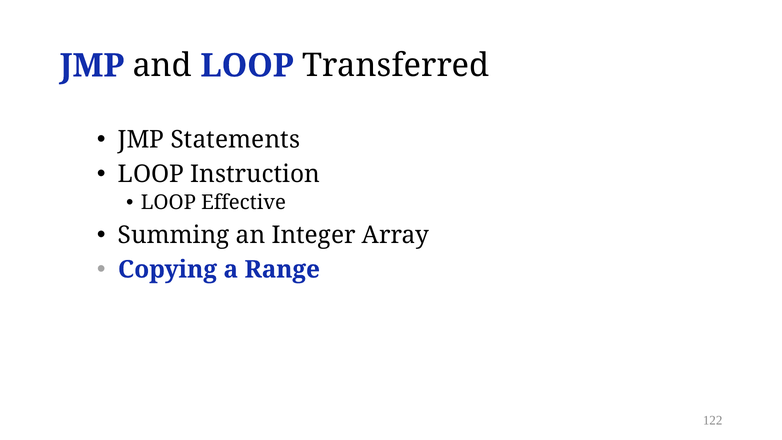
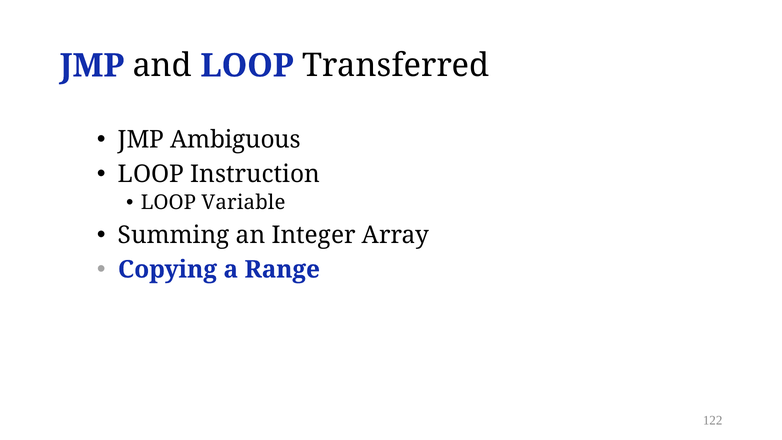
Statements: Statements -> Ambiguous (235, 140)
Effective: Effective -> Variable (243, 203)
